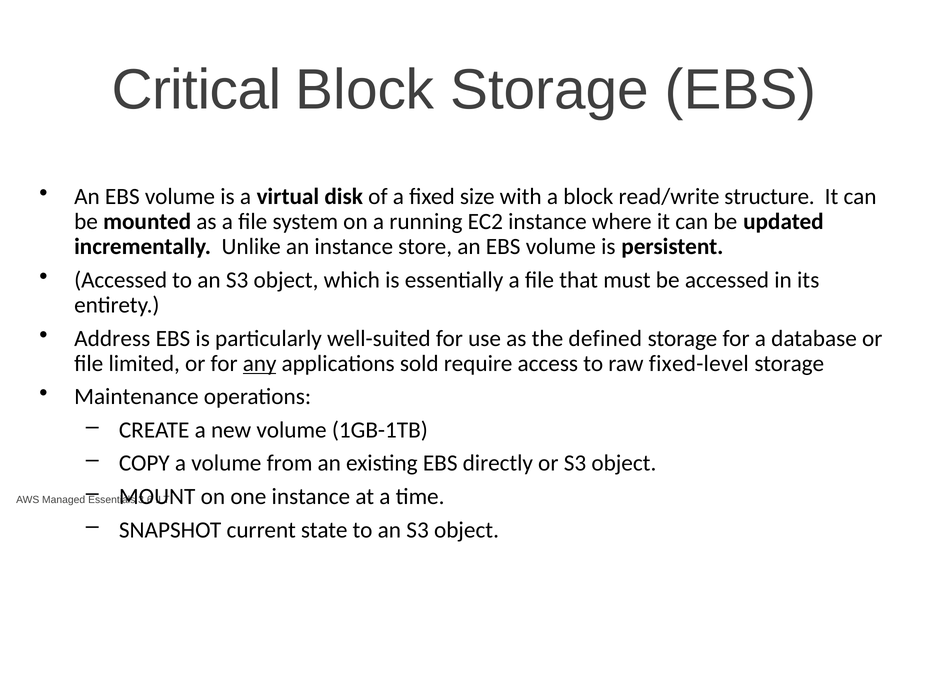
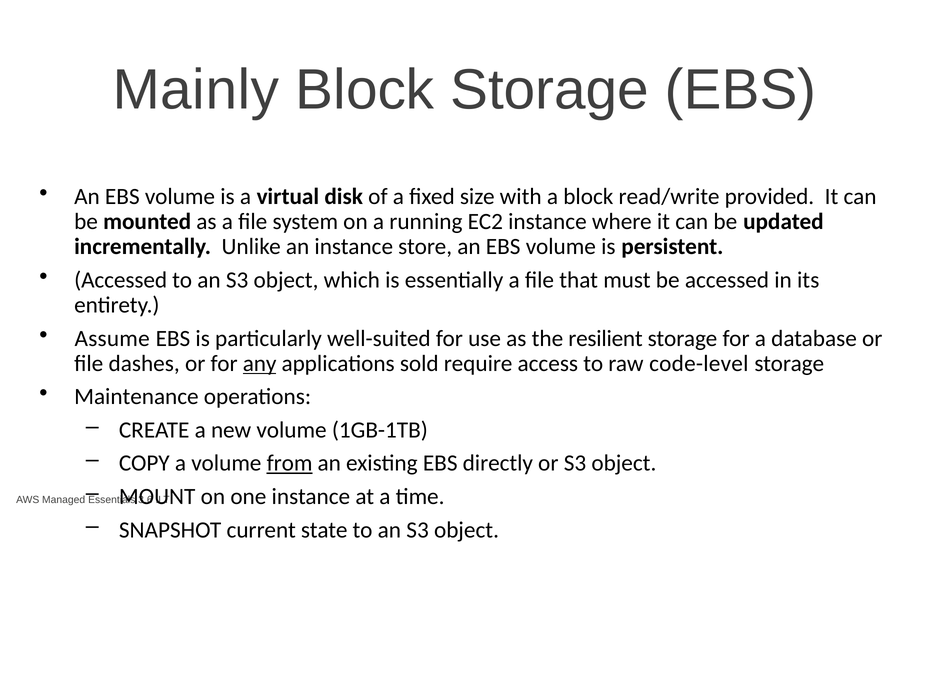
Critical: Critical -> Mainly (196, 90)
structure: structure -> provided (769, 196)
Address: Address -> Assume (112, 338)
defined: defined -> resilient (606, 338)
limited: limited -> dashes (144, 363)
fixed-level: fixed-level -> code-level (699, 363)
from underline: none -> present (290, 463)
